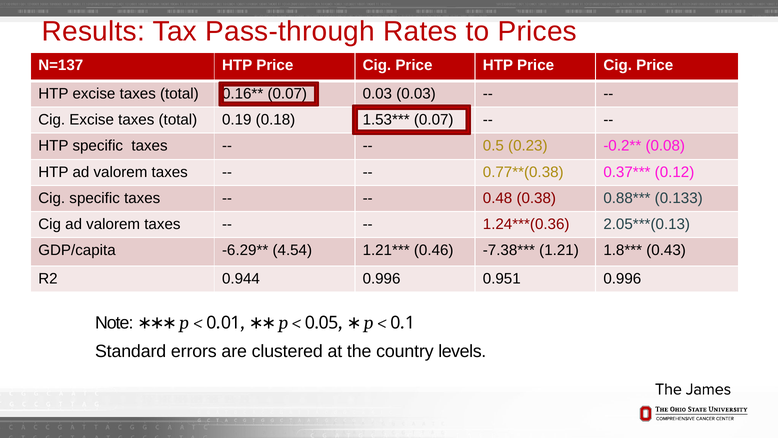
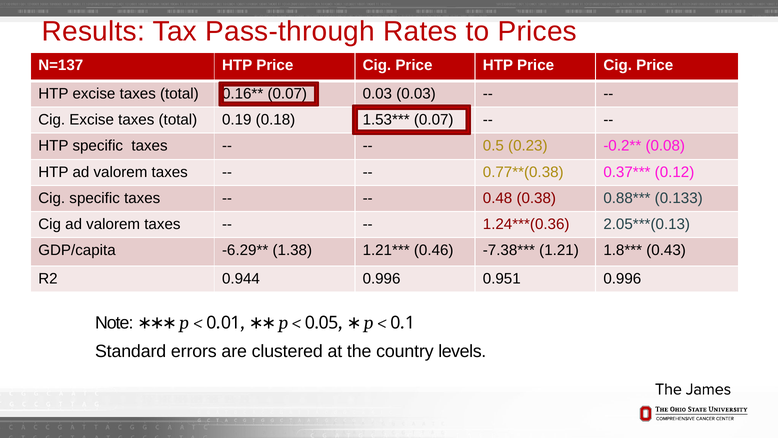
4.54: 4.54 -> 1.38 (292, 250)
